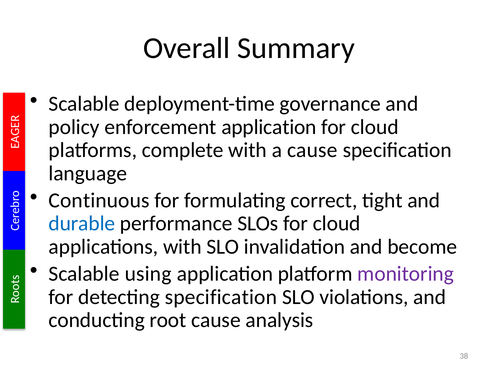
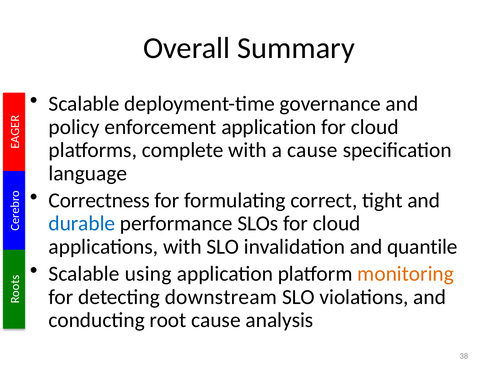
Continuous: Continuous -> Correctness (99, 201)
become: become -> quantile (422, 247)
monitoring colour: purple -> orange (406, 274)
detecting specification: specification -> downstream (221, 297)
